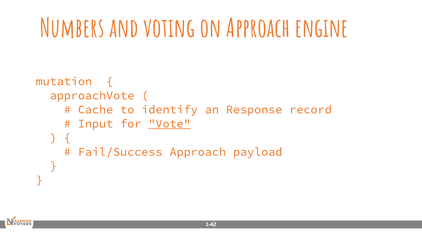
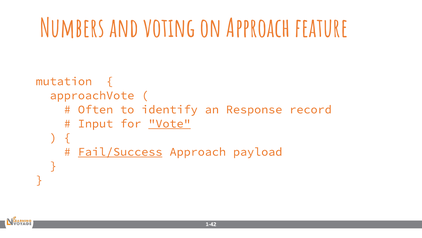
engine: engine -> feature (321, 29)
Cache: Cache -> Often (96, 109)
Fail/Success underline: none -> present (120, 151)
